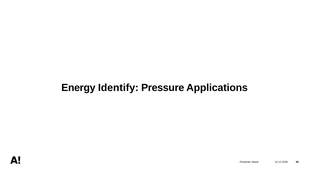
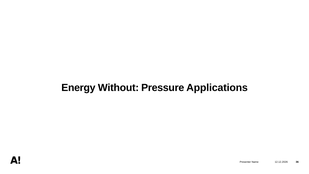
Identify: Identify -> Without (118, 88)
